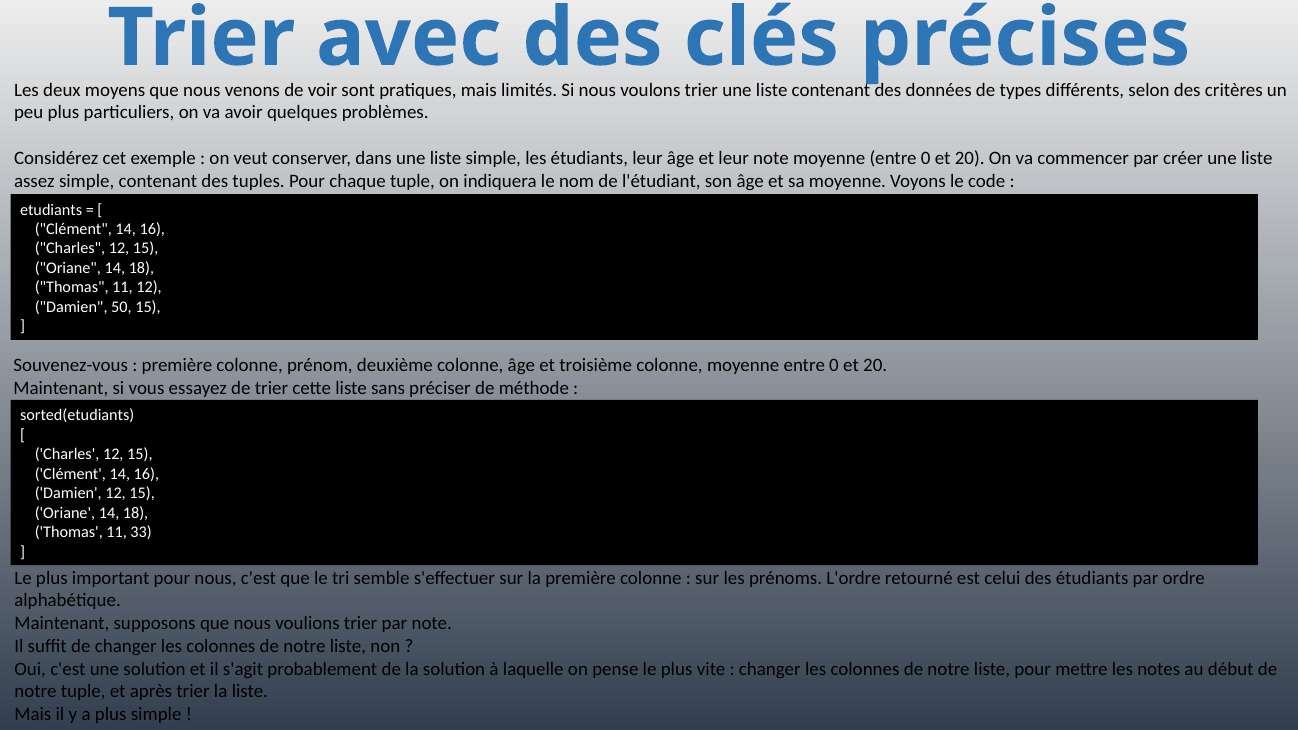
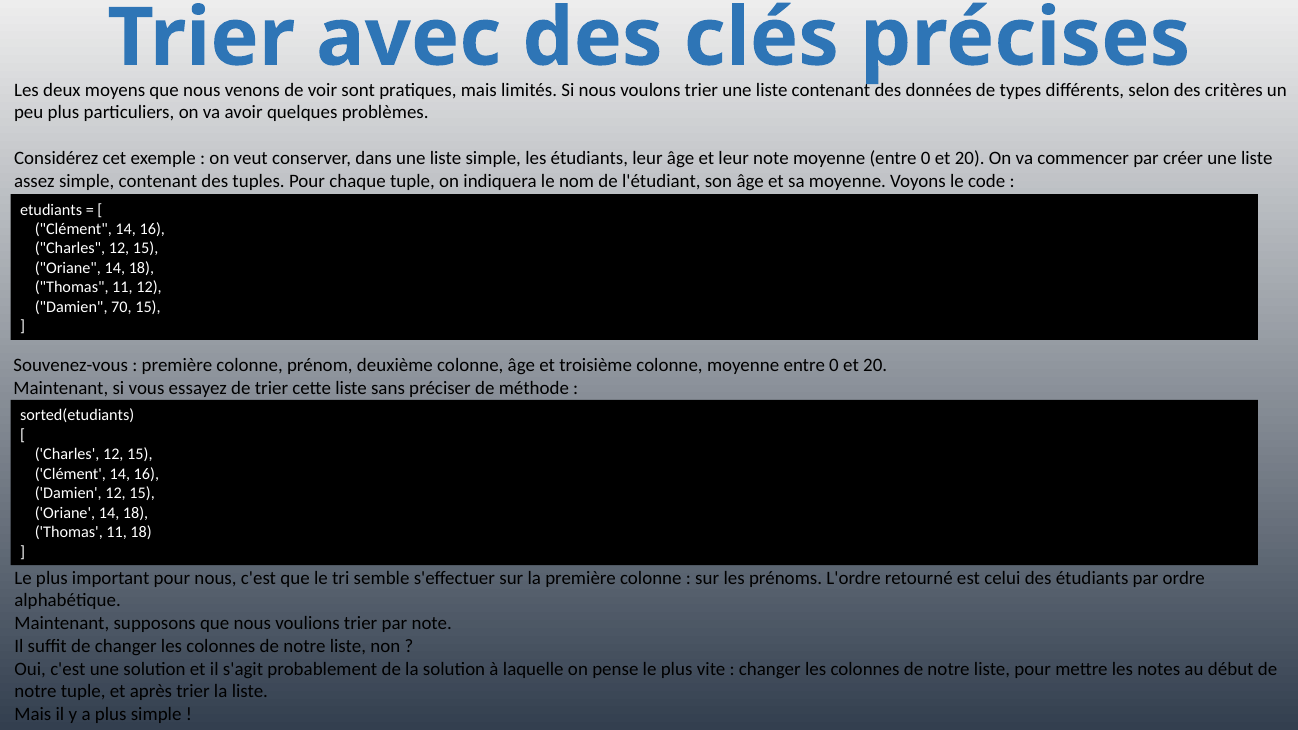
50: 50 -> 70 (121, 307)
11 33: 33 -> 18 (141, 532)
